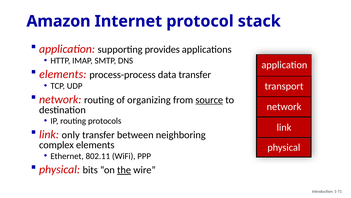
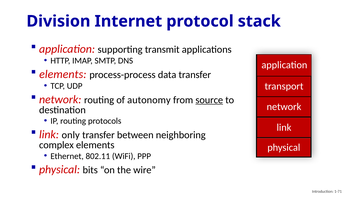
Amazon: Amazon -> Division (58, 21)
provides: provides -> transmit (162, 49)
organizing: organizing -> autonomy (149, 100)
the underline: present -> none (124, 170)
